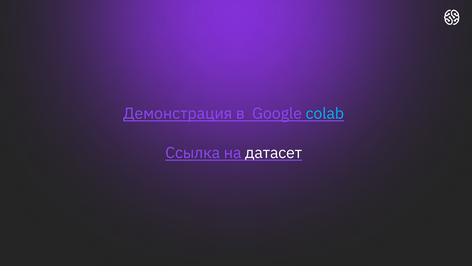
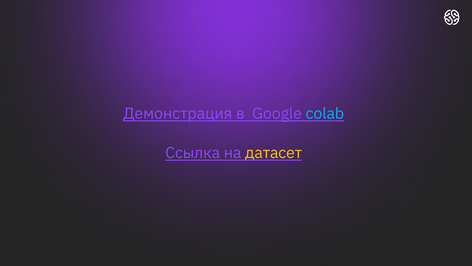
датасет colour: white -> yellow (274, 153)
